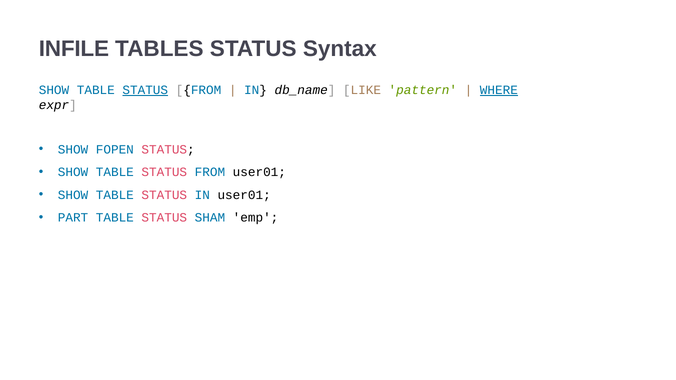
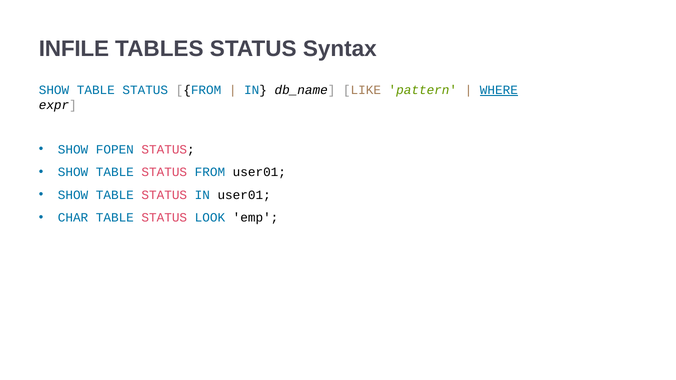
STATUS underline: present -> none (145, 90)
PART: PART -> CHAR (73, 218)
SHAM: SHAM -> LOOK (210, 218)
